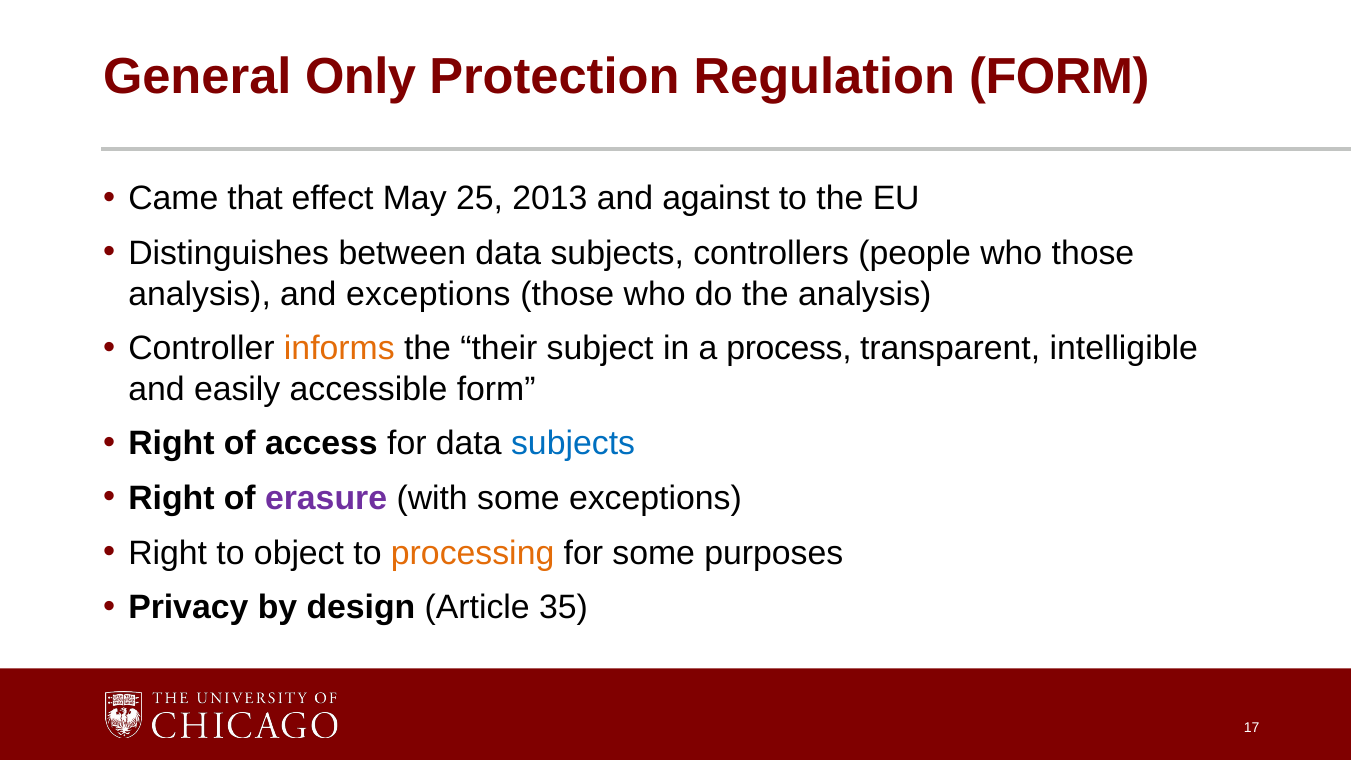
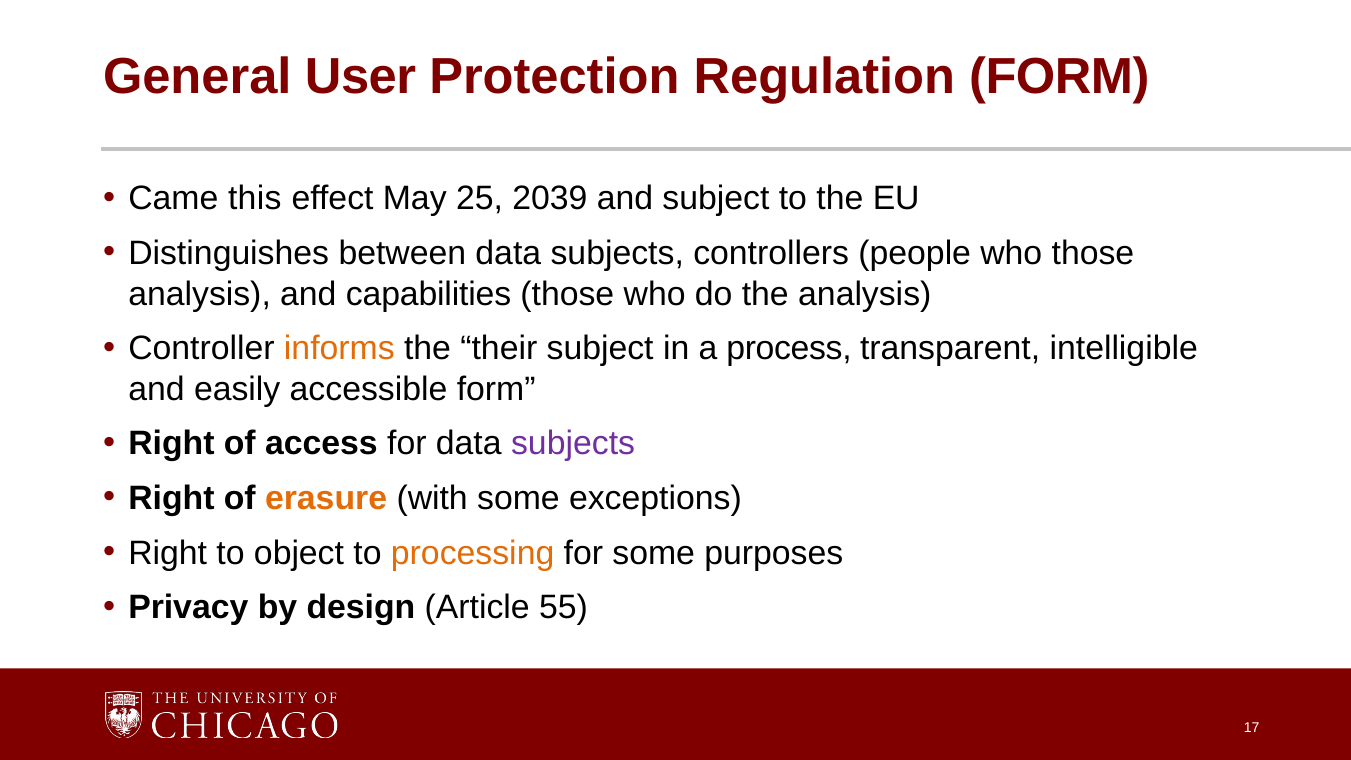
Only: Only -> User (361, 77)
that: that -> this (255, 199)
2013: 2013 -> 2039 (550, 199)
and against: against -> subject (716, 199)
and exceptions: exceptions -> capabilities (429, 294)
subjects colour: blue -> purple (573, 444)
erasure colour: purple -> orange (326, 498)
35: 35 -> 55 (563, 607)
